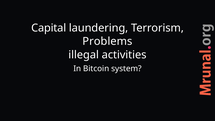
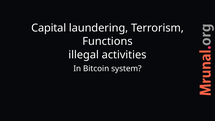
Problems: Problems -> Functions (107, 41)
